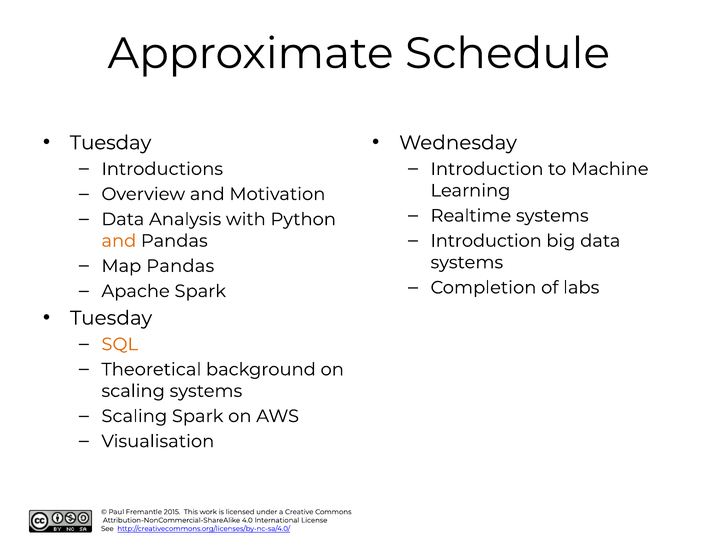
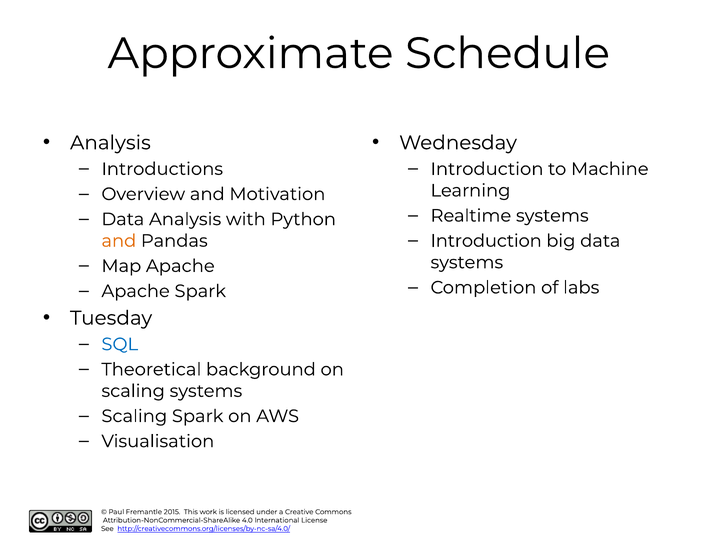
Tuesday: Tuesday -> Analysis (110, 143)
Map Pandas: Pandas -> Apache (180, 266)
SQL colour: orange -> blue (120, 344)
